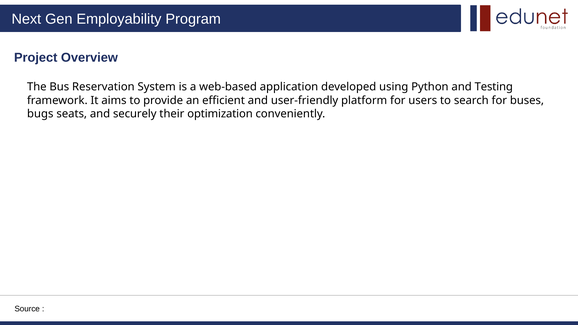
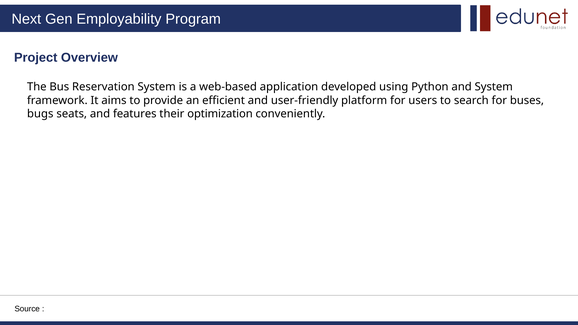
and Testing: Testing -> System (494, 87)
securely: securely -> features (135, 114)
